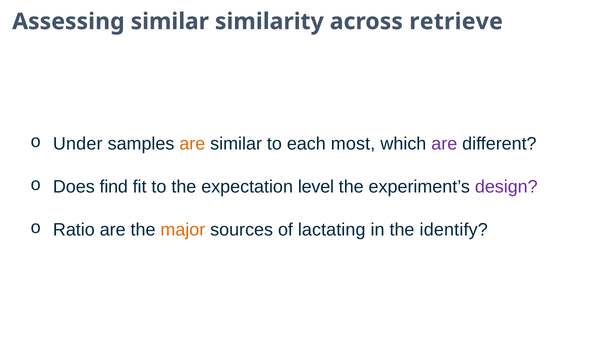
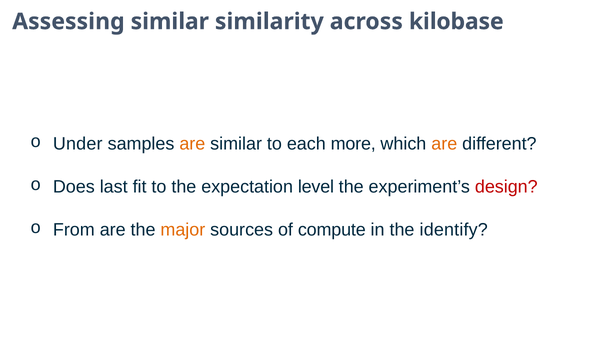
retrieve: retrieve -> kilobase (456, 22)
most: most -> more (353, 144)
are colour: purple -> orange (444, 144)
find: find -> last (114, 187)
design colour: purple -> red (506, 187)
Ratio: Ratio -> From (74, 230)
lactating: lactating -> compute (332, 230)
